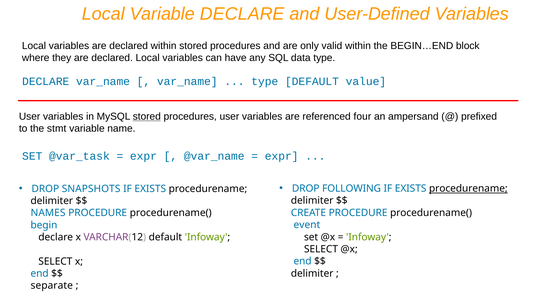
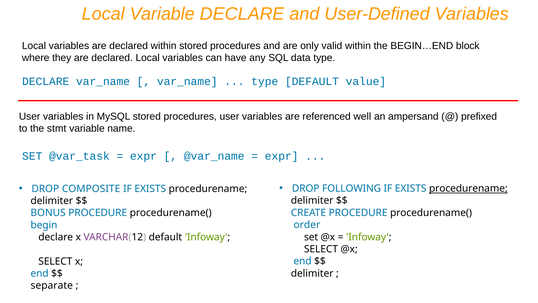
stored underline: present -> none (147, 116)
four: four -> well (362, 116)
SNAPSHOTS: SNAPSHOTS -> COMPOSITE (91, 188)
NAMES: NAMES -> BONUS (48, 213)
event: event -> order (307, 225)
